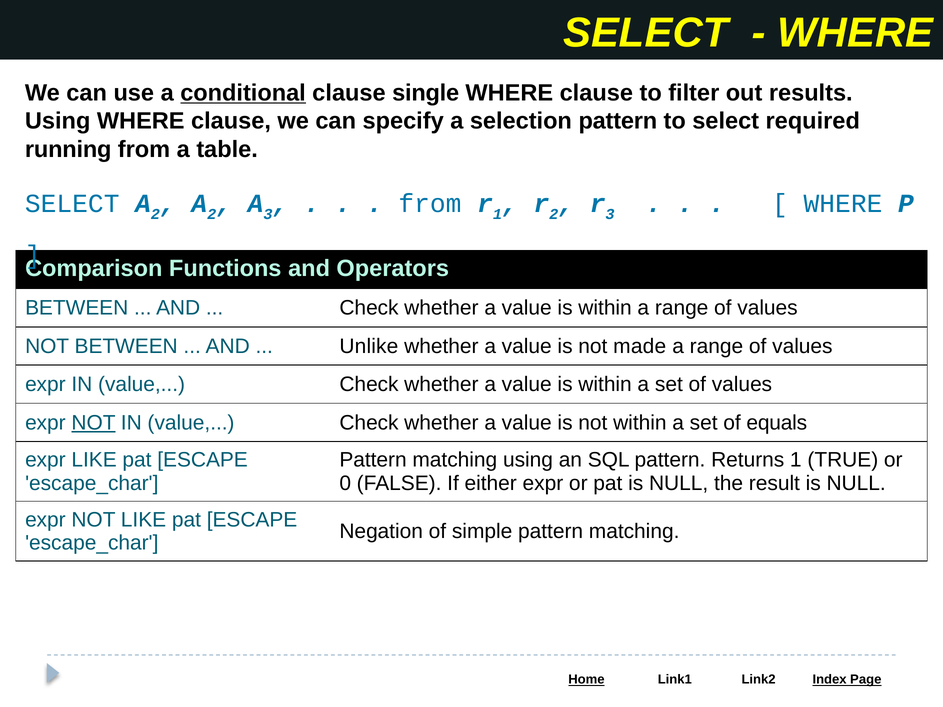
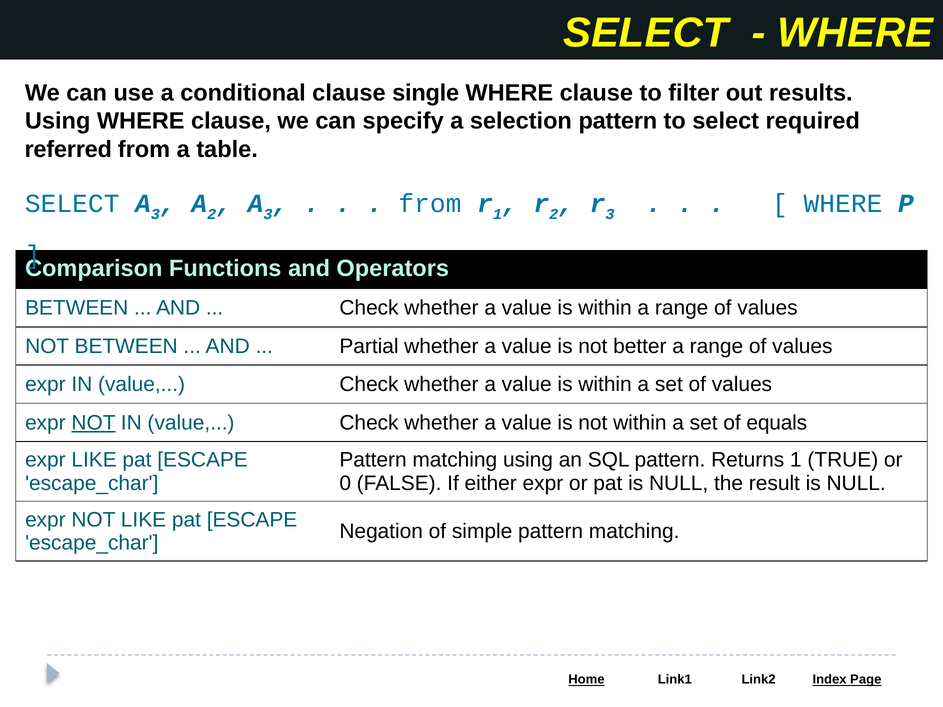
conditional underline: present -> none (243, 93)
running: running -> referred (68, 149)
SELECT A 2: 2 -> 3 (155, 214)
Unlike: Unlike -> Partial (369, 346)
made: made -> better (640, 346)
